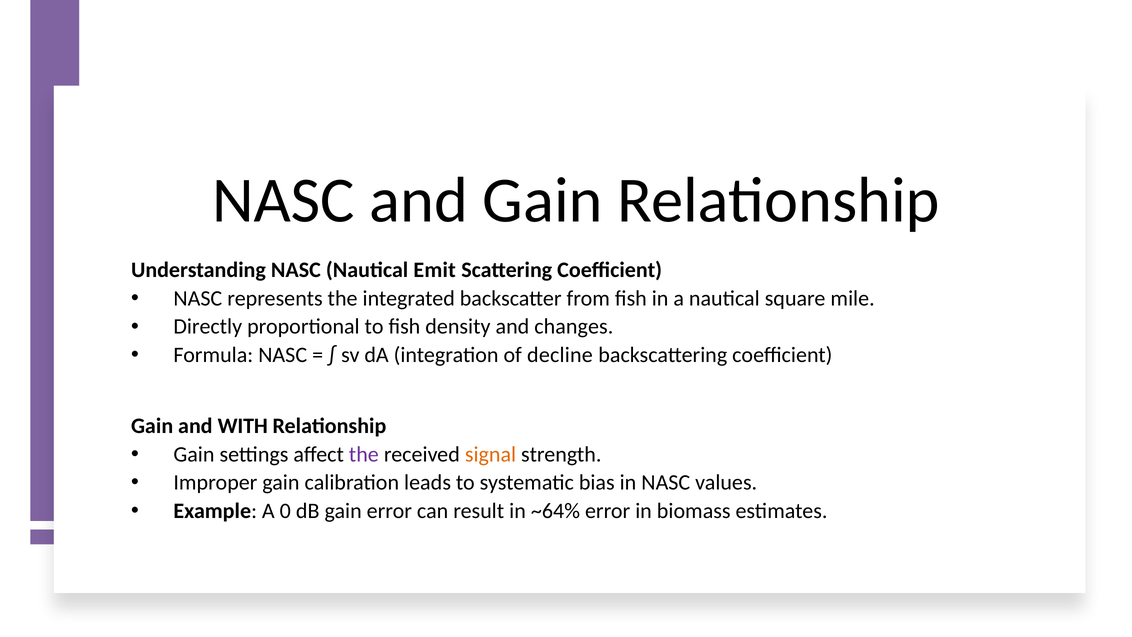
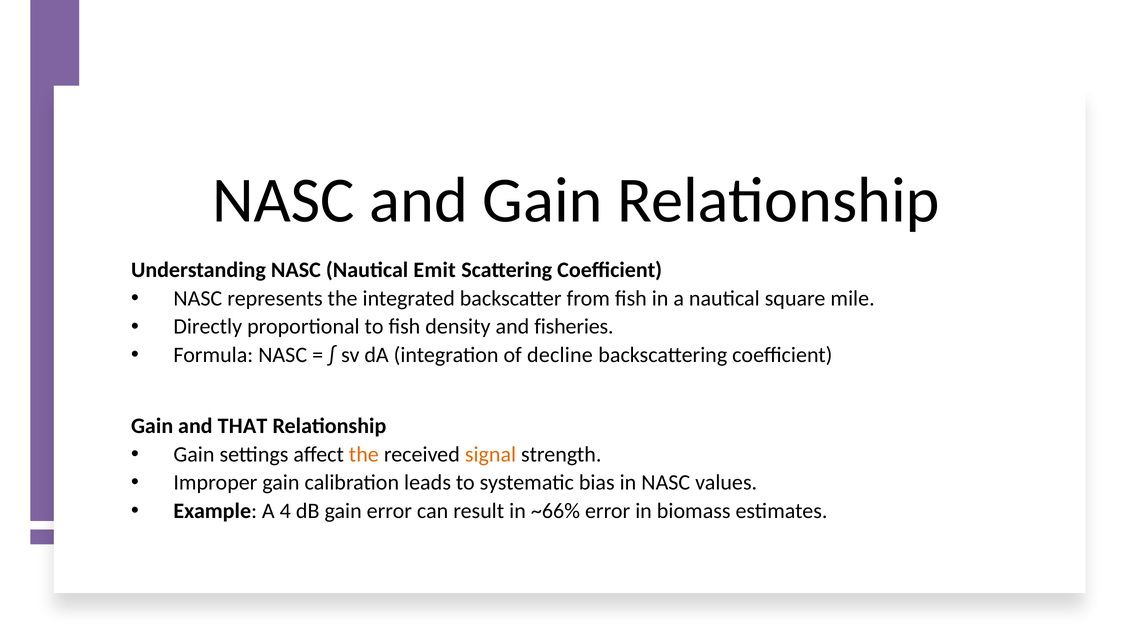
changes: changes -> fisheries (574, 327)
WITH: WITH -> THAT (243, 426)
the colour: purple -> orange (364, 454)
0: 0 -> 4 (285, 511)
~64%: ~64% -> ~66% (555, 511)
